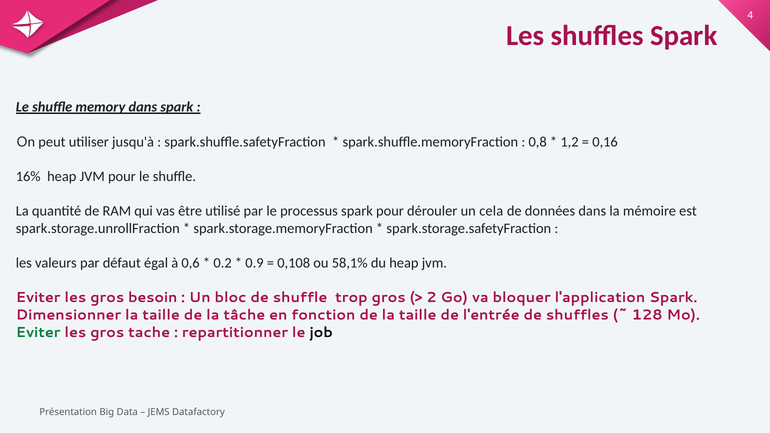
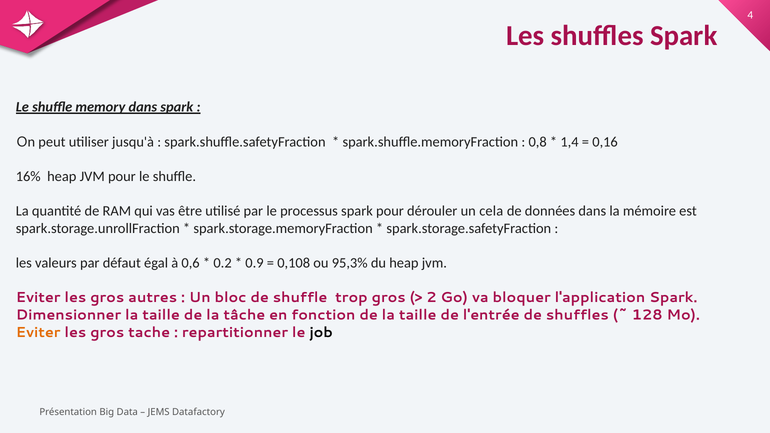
1,2: 1,2 -> 1,4 (570, 142)
58,1%: 58,1% -> 95,3% (350, 263)
besoin: besoin -> autres (153, 298)
Eviter colour: green -> orange (38, 332)
